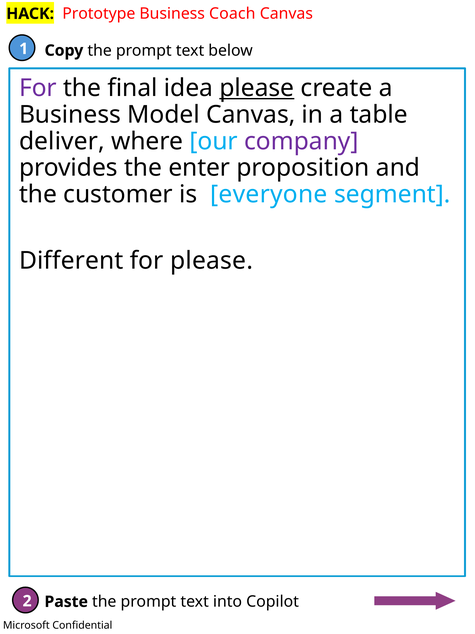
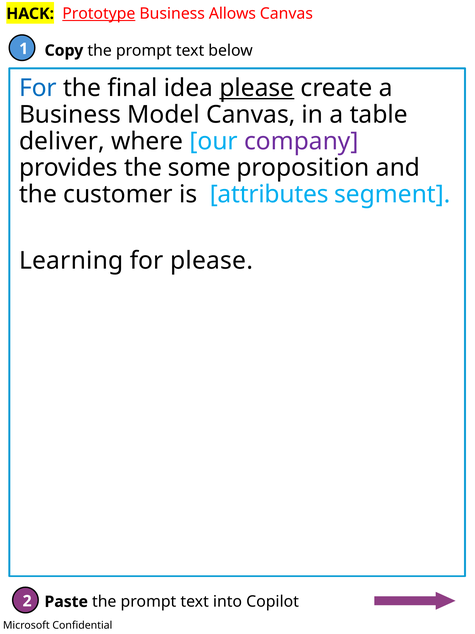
Prototype underline: none -> present (99, 14)
Coach: Coach -> Allows (232, 14)
For colour: purple -> blue (38, 88)
enter: enter -> some (199, 168)
everyone: everyone -> attributes (269, 194)
Different: Different -> Learning (71, 261)
